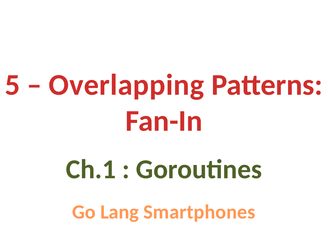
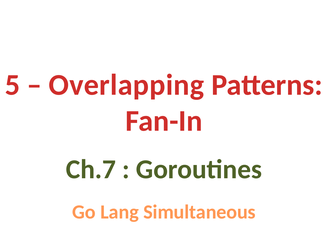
Ch.1: Ch.1 -> Ch.7 (91, 169)
Smartphones: Smartphones -> Simultaneous (200, 212)
